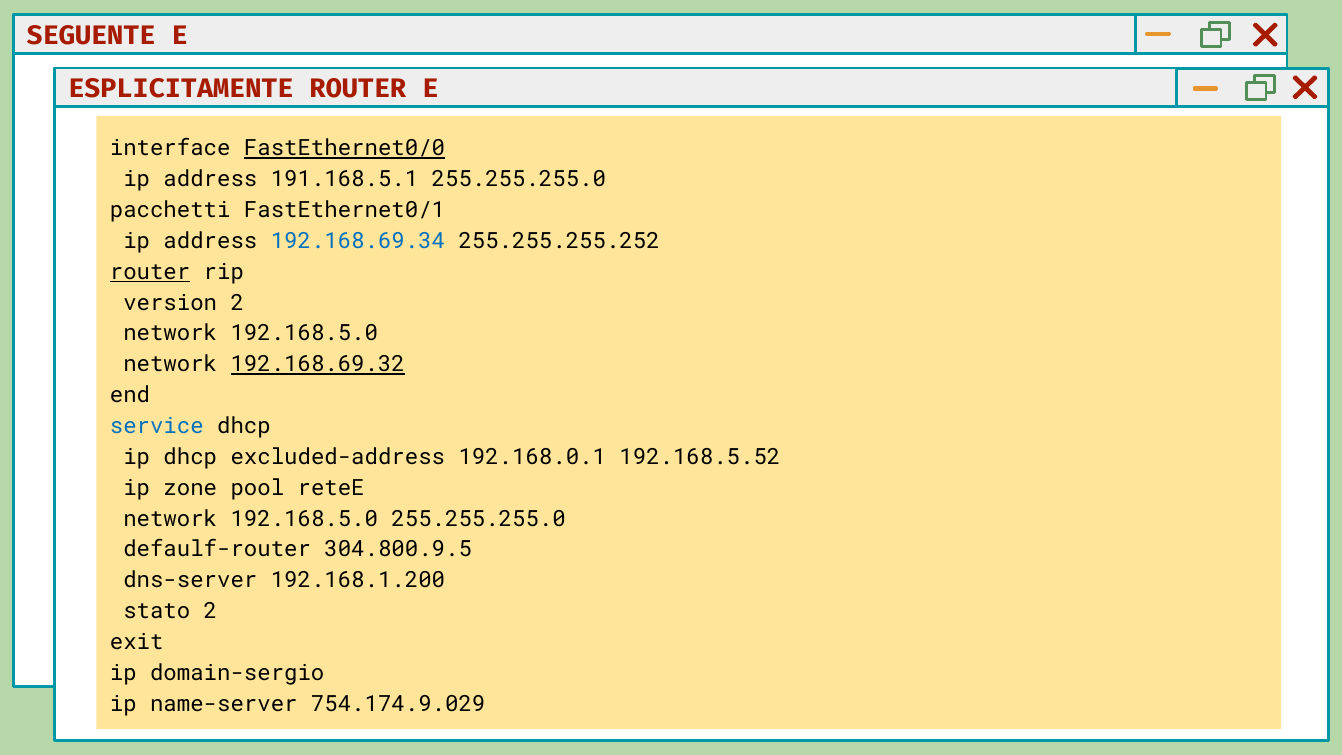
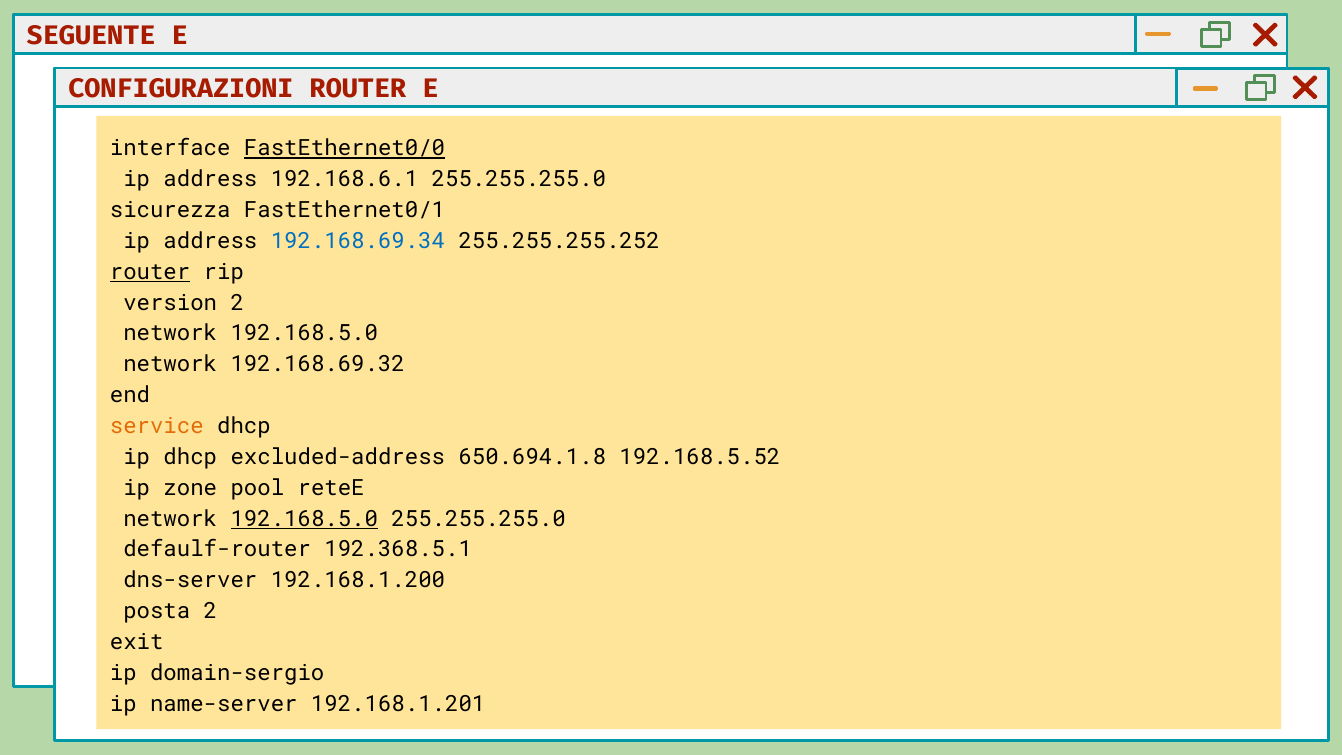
ESPLICITAMENTE: ESPLICITAMENTE -> CONFIGURAZIONI (181, 89)
191.168.5.1: 191.168.5.1 -> 192.168.6.1 (345, 179)
pacchetti: pacchetti -> sicurezza (170, 210)
192.168.69.32 underline: present -> none (318, 364)
service colour: blue -> orange (157, 426)
192.168.0.1: 192.168.0.1 -> 650.694.1.8 (532, 457)
192.168.5.0 underline: none -> present (304, 519)
304.800.9.5: 304.800.9.5 -> 192.368.5.1 (398, 549)
stato: stato -> posta (157, 611)
754.174.9.029: 754.174.9.029 -> 192.168.1.201 (398, 704)
